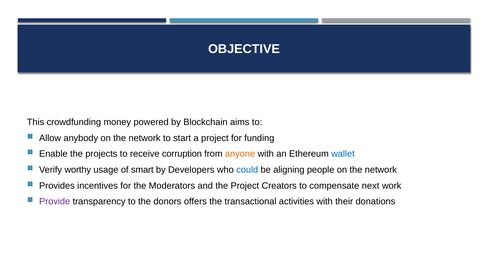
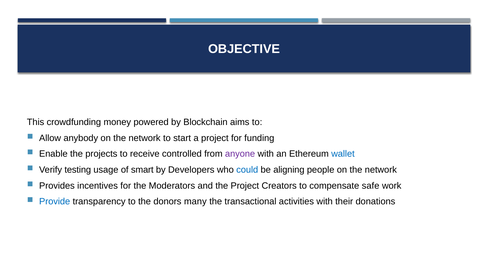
corruption: corruption -> controlled (182, 154)
anyone colour: orange -> purple (240, 154)
worthy: worthy -> testing (78, 169)
next: next -> safe (371, 185)
Provide colour: purple -> blue (55, 201)
offers: offers -> many (195, 201)
